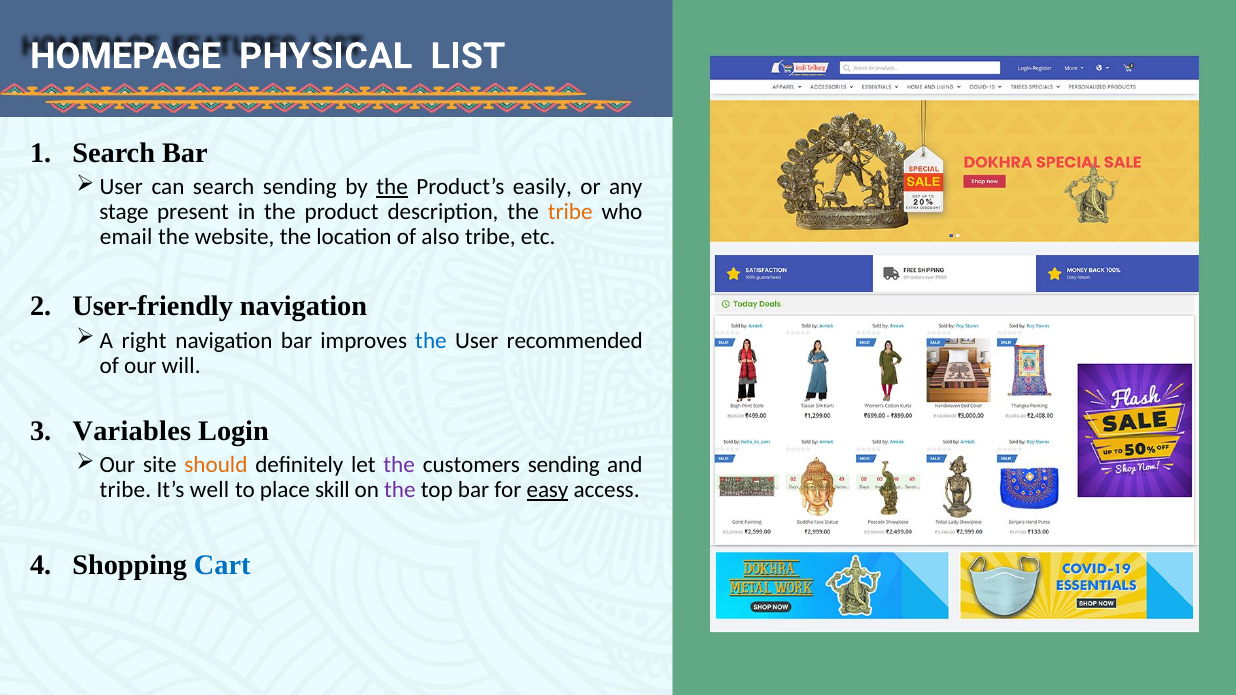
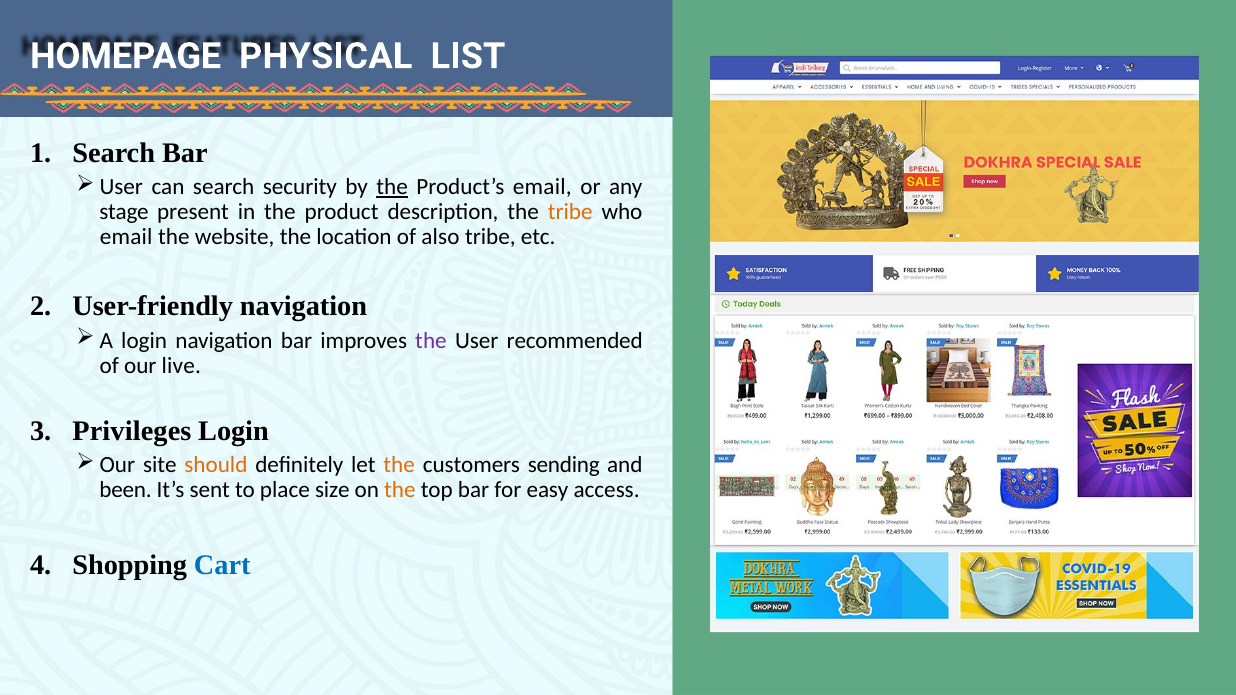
search sending: sending -> security (300, 187)
Product’s easily: easily -> email (542, 187)
right: right -> login (144, 341)
the colour: blue -> purple (431, 341)
will: will -> live (181, 366)
Variables: Variables -> Privileges (132, 431)
the colour: purple -> orange (399, 465)
tribe: tribe -> been (126, 490)
well: well -> sent (210, 490)
skill: skill -> size (332, 490)
the colour: purple -> orange (400, 490)
easy underline: present -> none (547, 490)
